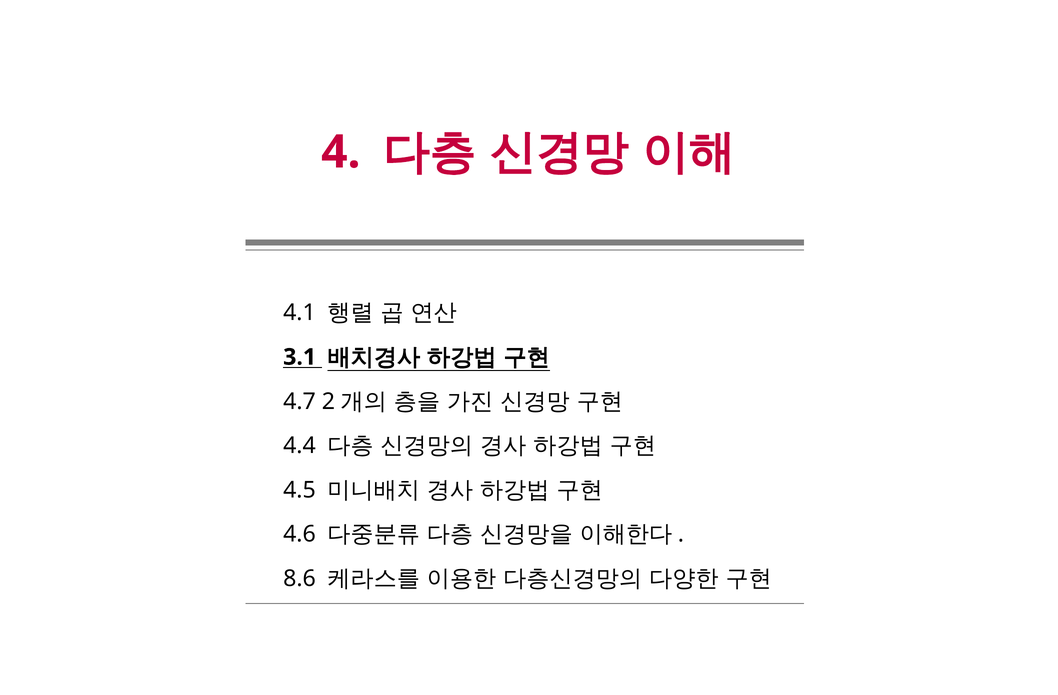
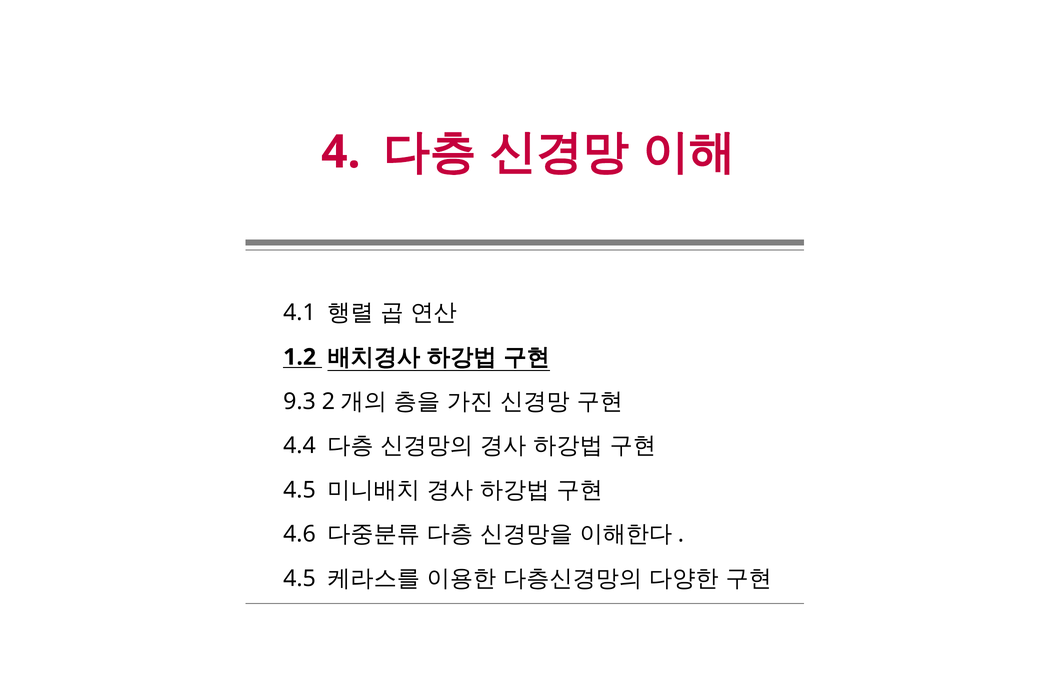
3.1: 3.1 -> 1.2 (300, 357)
4.7: 4.7 -> 9.3 (300, 401)
8.6: 8.6 -> 4.5 (300, 578)
